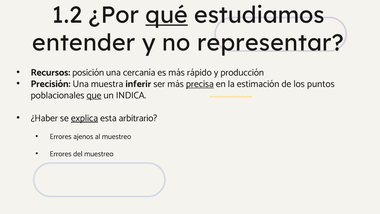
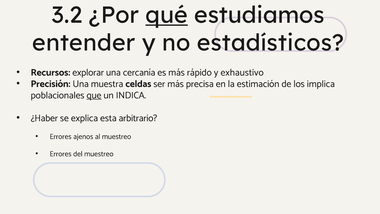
1.2: 1.2 -> 3.2 (67, 15)
representar: representar -> estadísticos (270, 43)
posición: posición -> explorar (88, 72)
producción: producción -> exhaustivo (242, 72)
inferir: inferir -> celdas (138, 84)
precisa underline: present -> none (200, 84)
puntos: puntos -> implica (321, 84)
explica underline: present -> none (84, 118)
